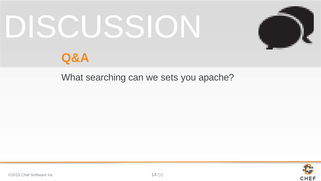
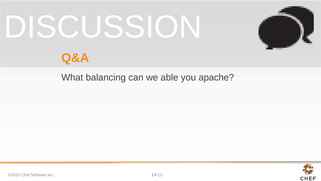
searching: searching -> balancing (106, 77)
sets: sets -> able (169, 77)
